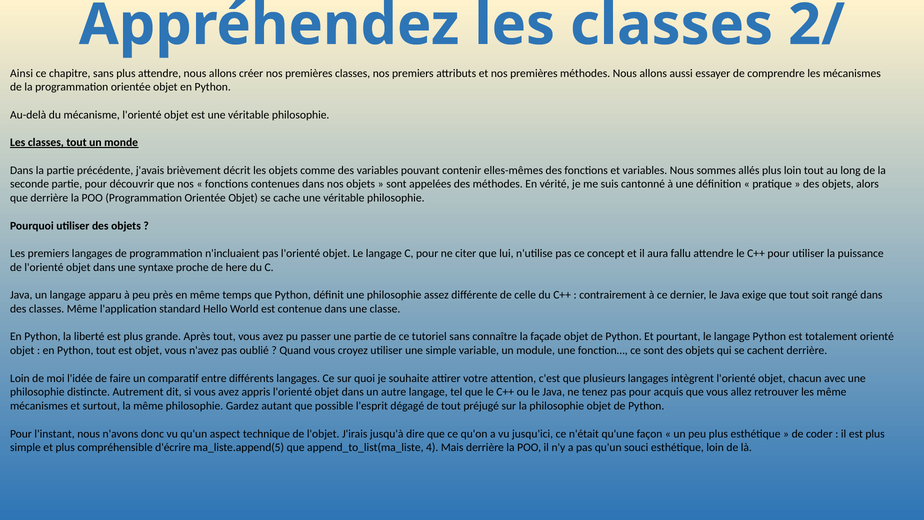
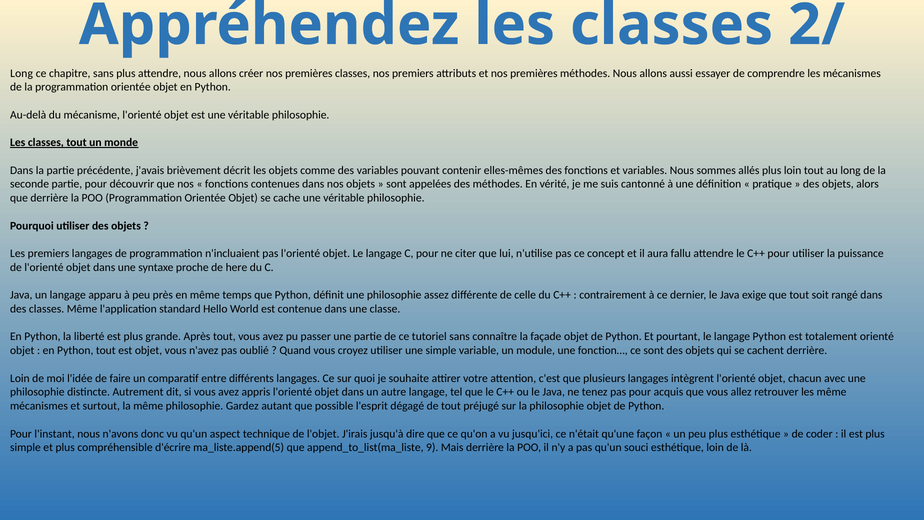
Ainsi: Ainsi -> Long (22, 73)
4: 4 -> 9 (432, 447)
